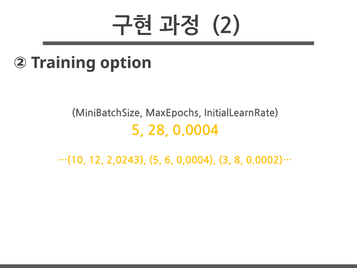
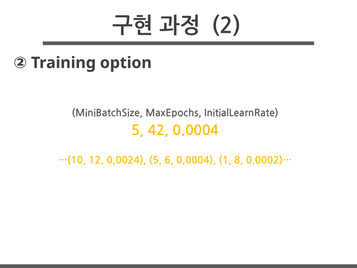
28: 28 -> 42 (158, 130)
2,0243: 2,0243 -> 0,0024 (126, 160)
3: 3 -> 1 (225, 160)
